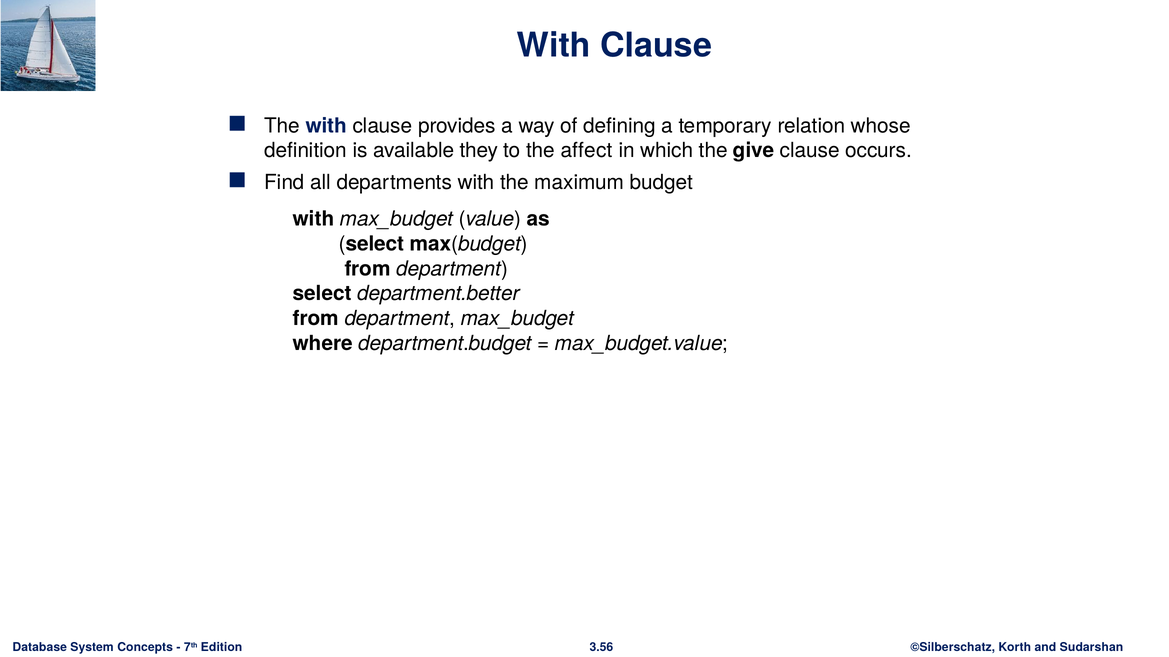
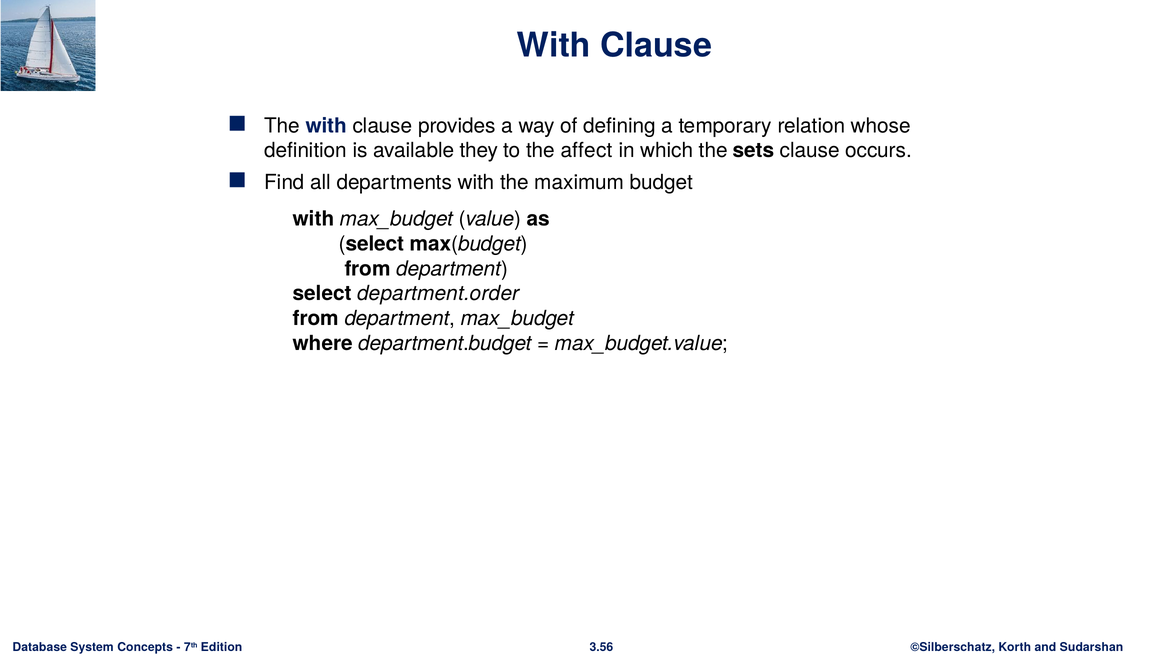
give: give -> sets (754, 151)
department.better: department.better -> department.order (438, 294)
